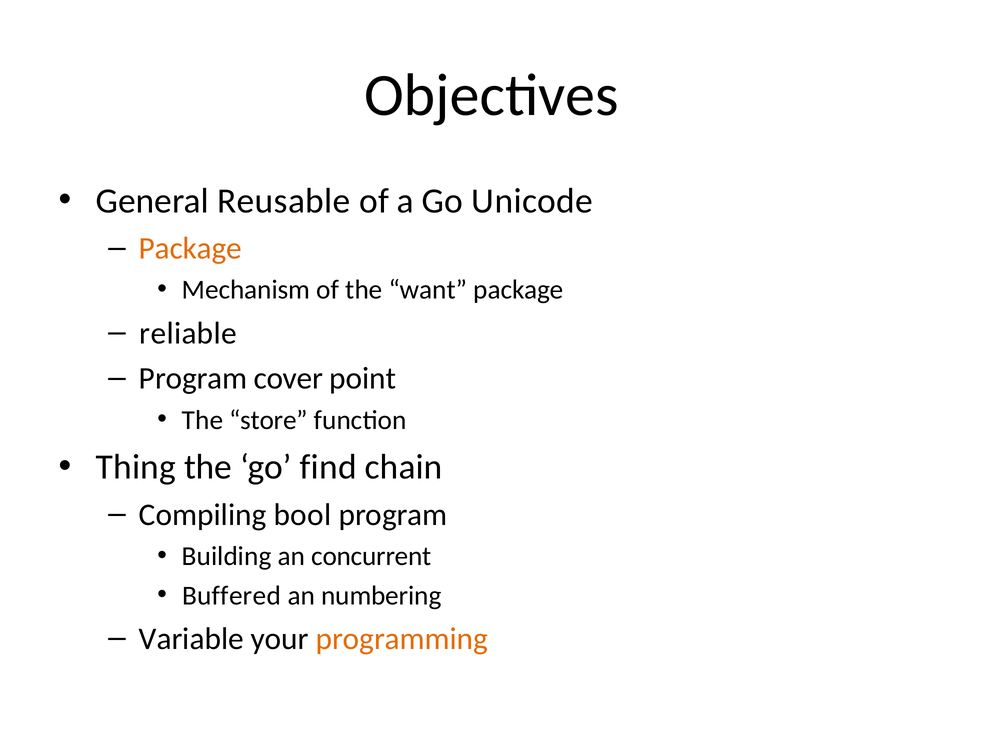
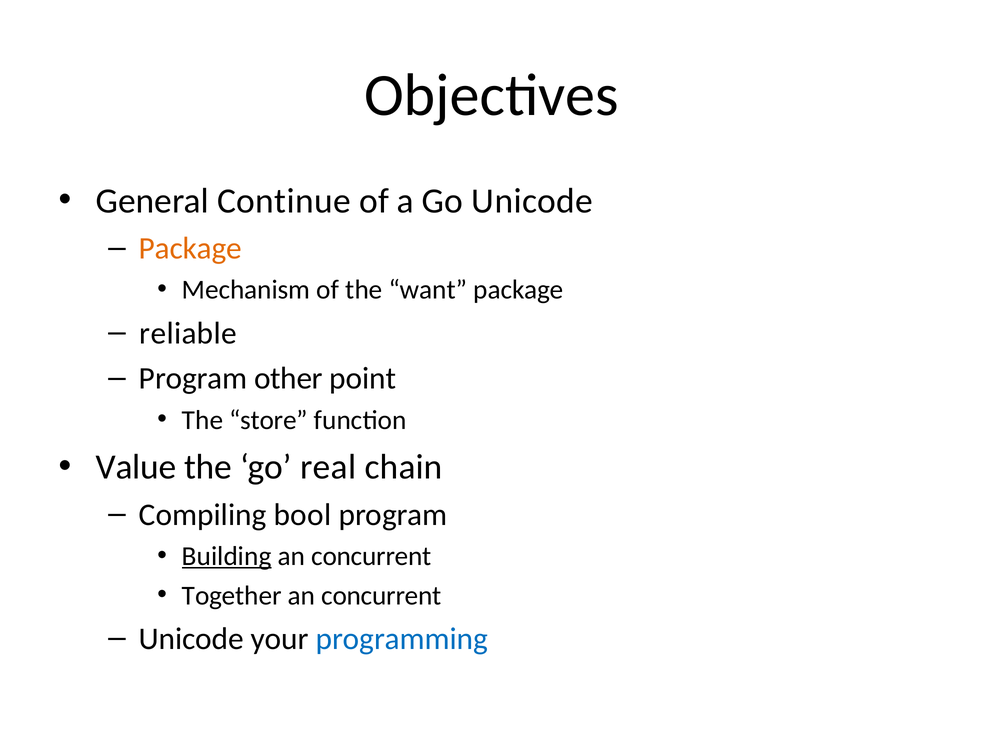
Reusable: Reusable -> Continue (284, 201)
cover: cover -> other (288, 378)
Thing: Thing -> Value (136, 467)
find: find -> real (328, 467)
Building underline: none -> present (227, 556)
Buffered: Buffered -> Together (232, 595)
numbering: numbering -> concurrent (381, 595)
Variable: Variable -> Unicode (191, 638)
programming colour: orange -> blue (402, 638)
